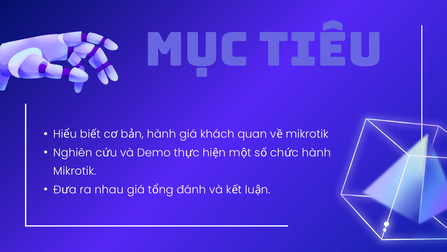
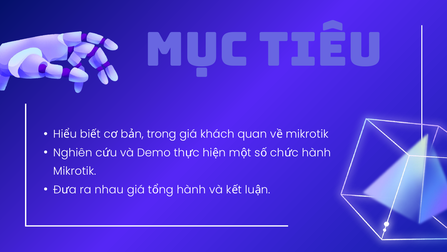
hành: hành -> trong (162, 134)
đánh: đánh -> hành (191, 189)
